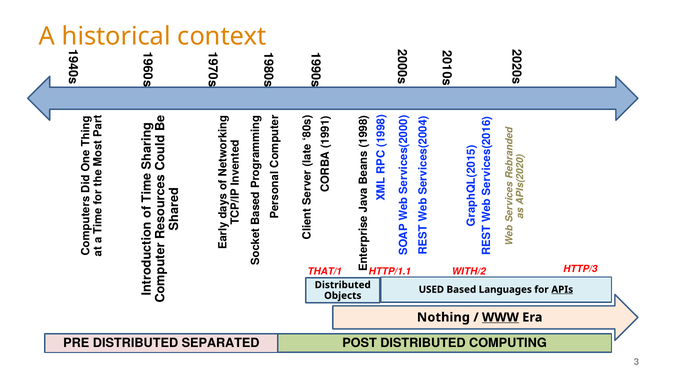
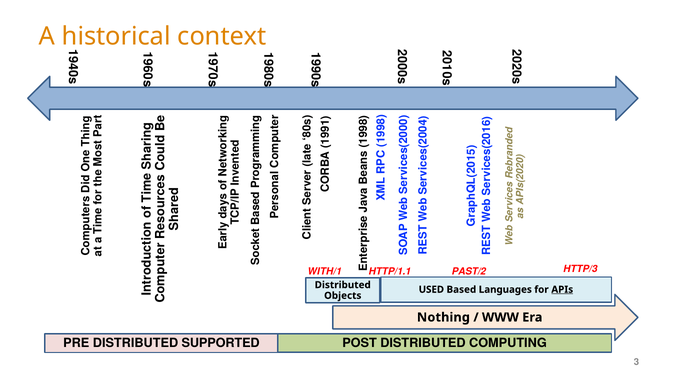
THAT/1: THAT/1 -> WITH/1 (325, 272)
WITH/2: WITH/2 -> PAST/2 (469, 272)
WWW underline: present -> none (500, 318)
SEPARATED: SEPARATED -> SUPPORTED (221, 343)
